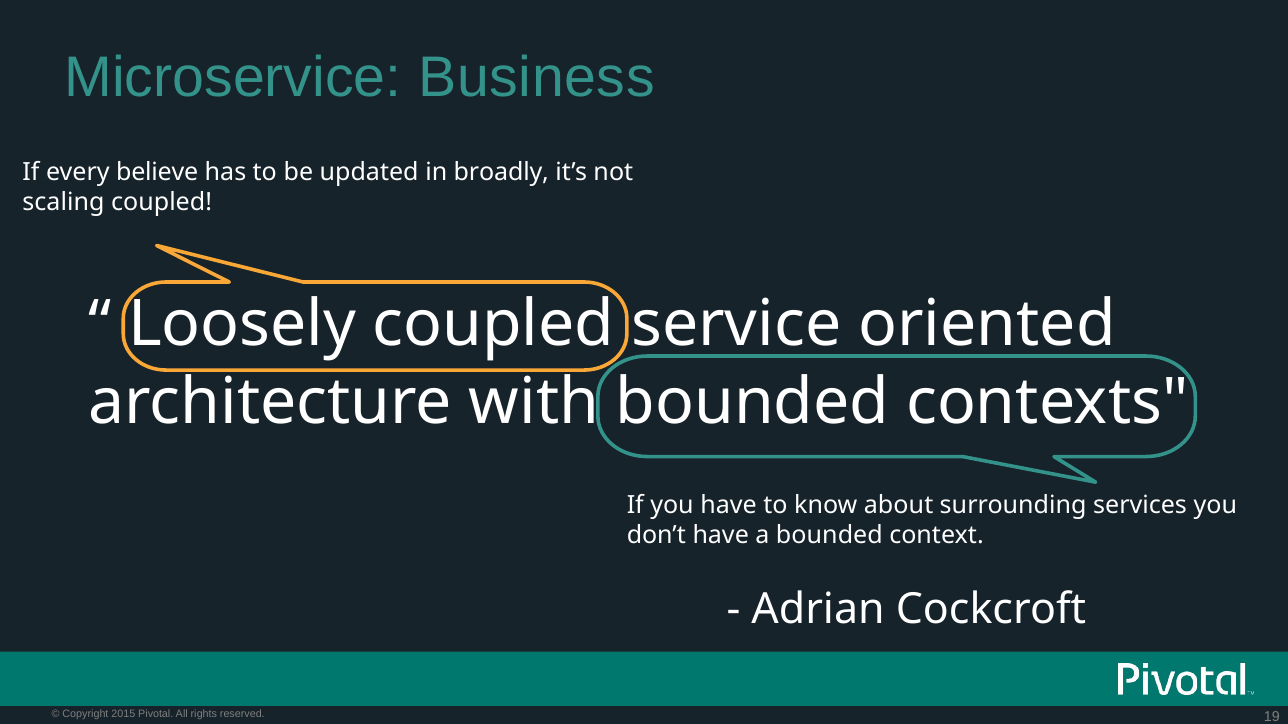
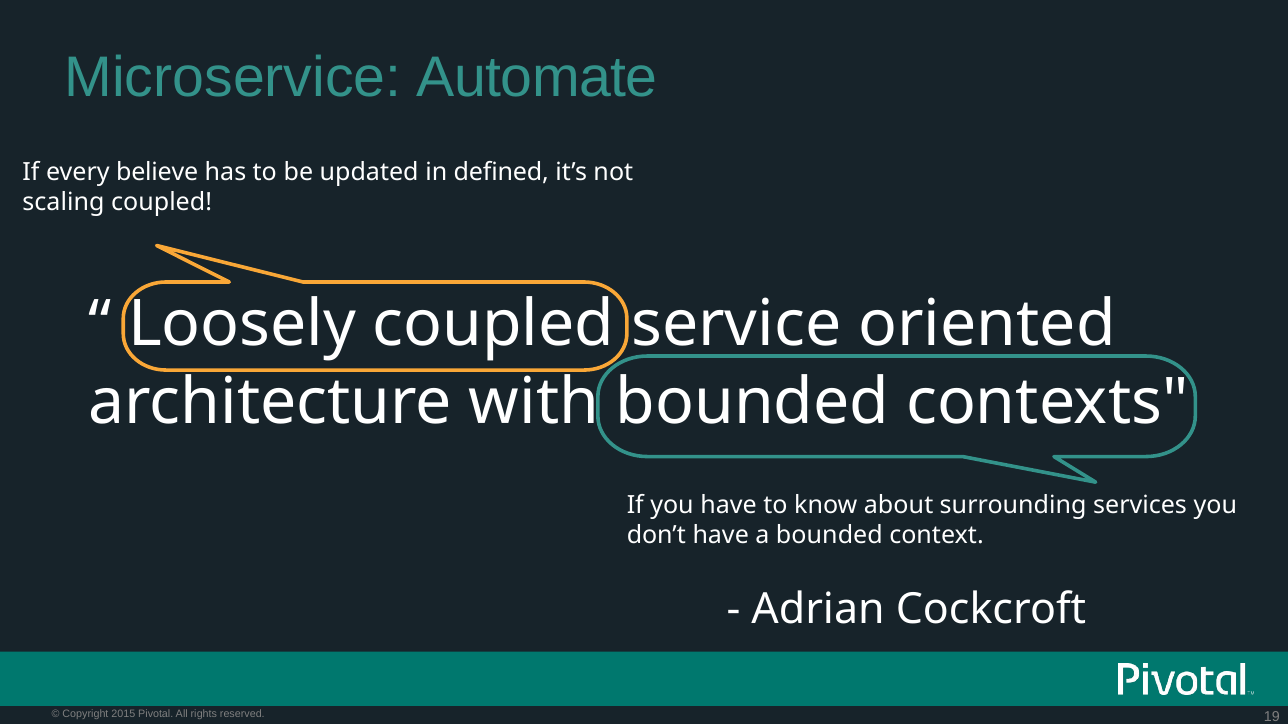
Business: Business -> Automate (537, 78)
broadly: broadly -> defined (501, 172)
